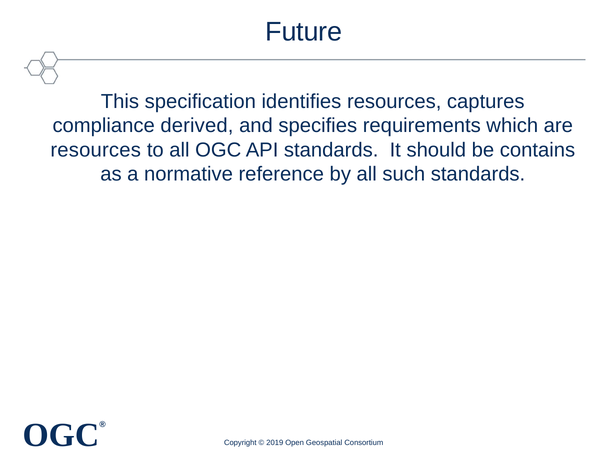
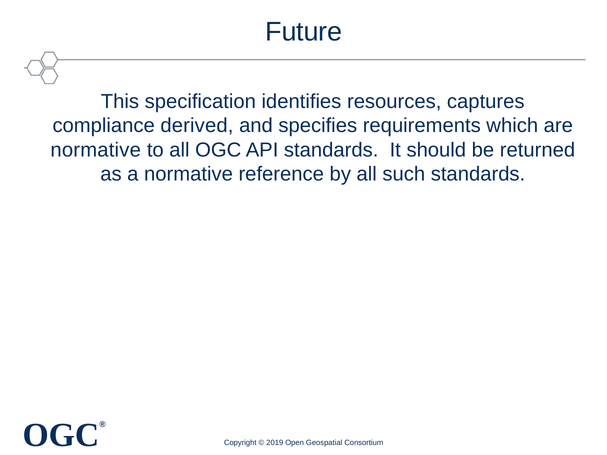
resources: resources -> normative (96, 150)
contains: contains -> returned (537, 150)
